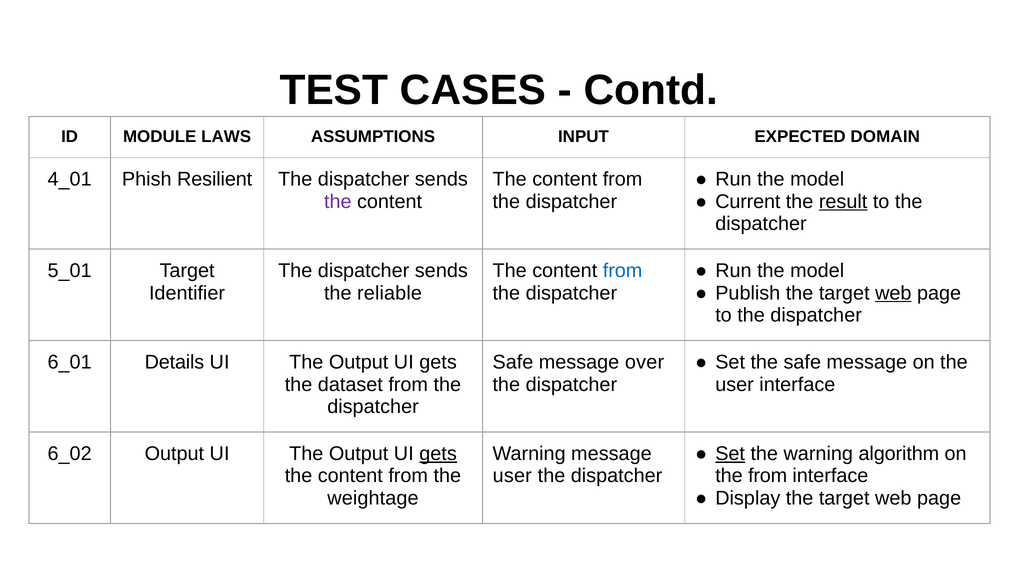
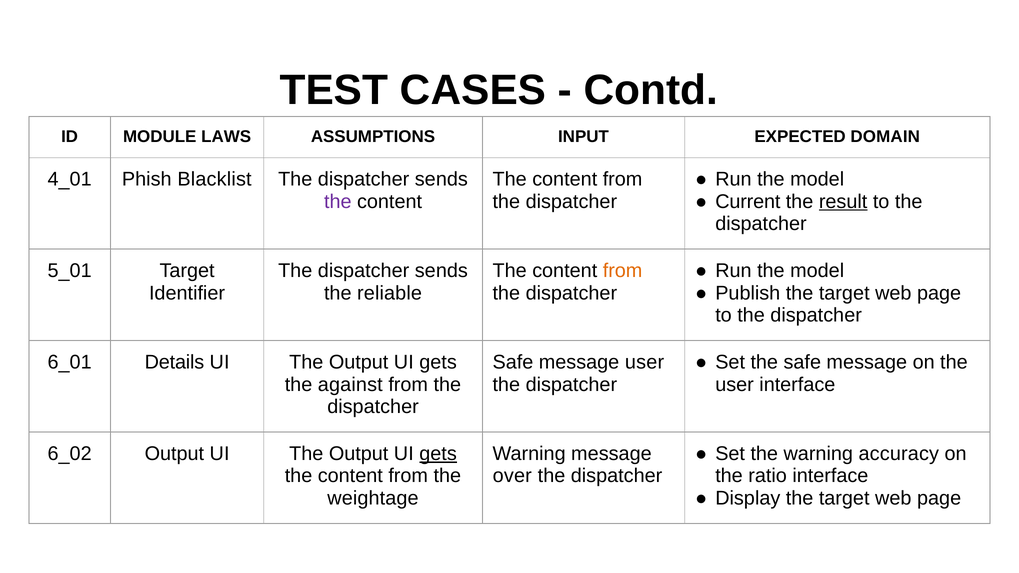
Resilient: Resilient -> Blacklist (214, 179)
from colour: blue -> orange (623, 271)
web underline: present -> none (893, 293)
message over: over -> user (645, 362)
dataset: dataset -> against (350, 385)
Set underline: present -> none (730, 454)
algorithm: algorithm -> accuracy (899, 454)
user: user -> over (512, 476)
the from: from -> ratio (768, 476)
